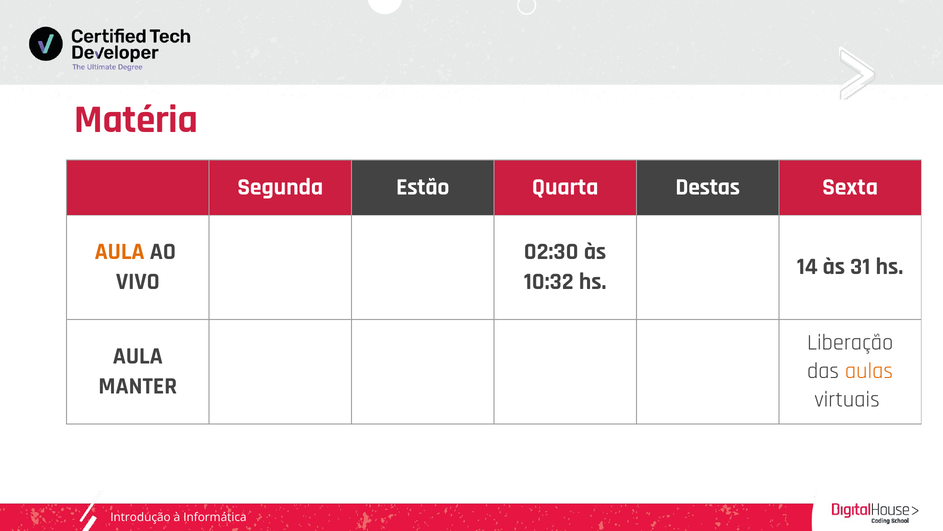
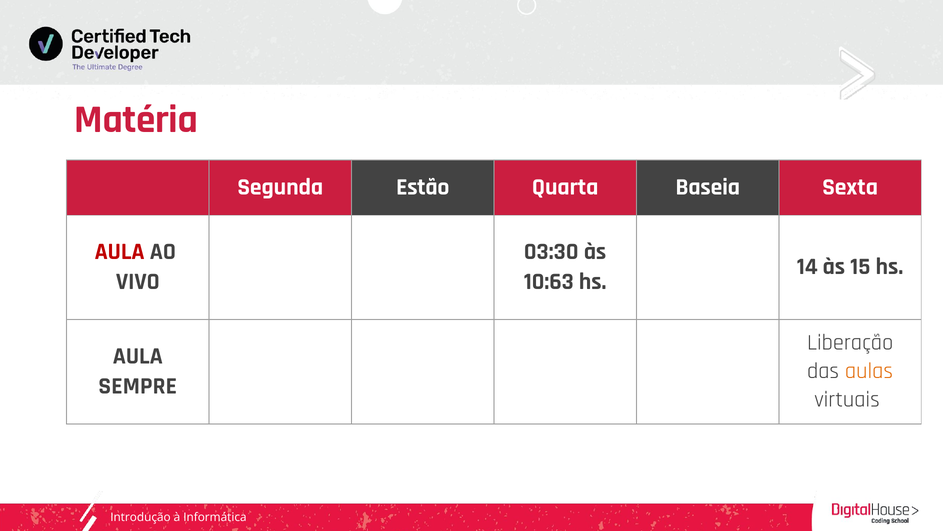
Destas: Destas -> Baseia (708, 187)
AULA colour: orange -> red (120, 251)
02:30: 02:30 -> 03:30 (551, 251)
31: 31 -> 15 (860, 266)
10:32: 10:32 -> 10:63 (549, 281)
MANTER: MANTER -> SEMPRE (138, 386)
